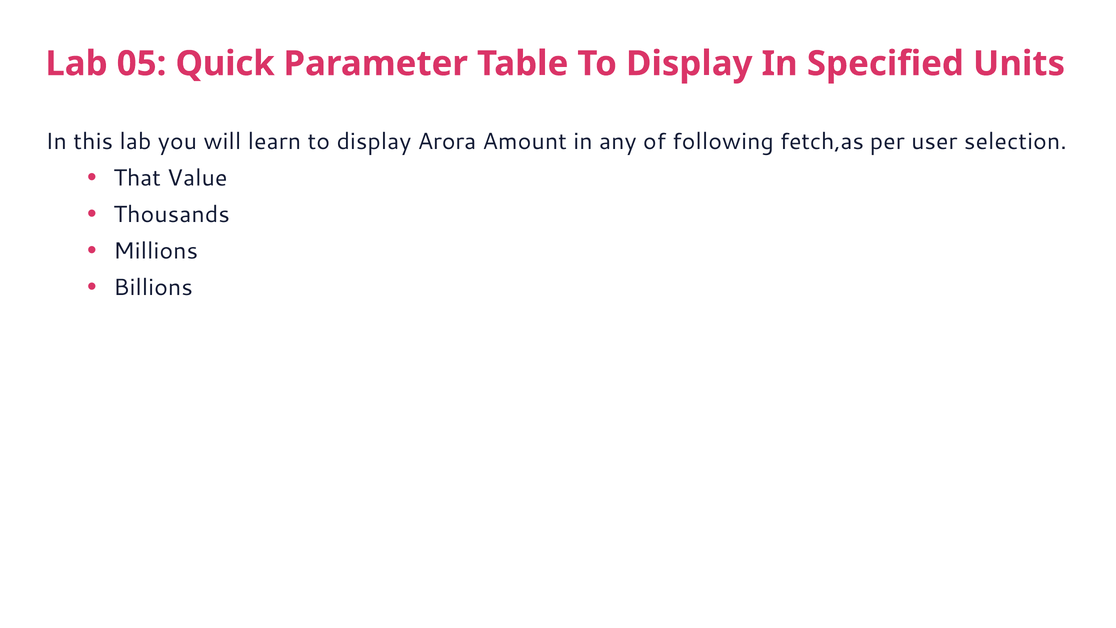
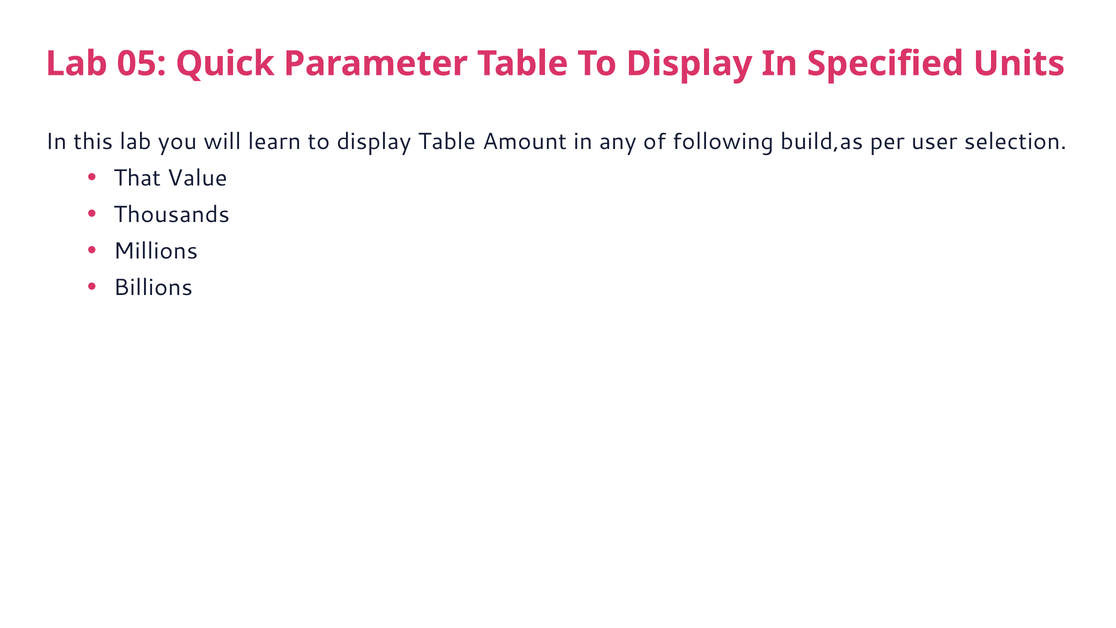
display Arora: Arora -> Table (447, 142)
fetch,as: fetch,as -> build,as (822, 142)
